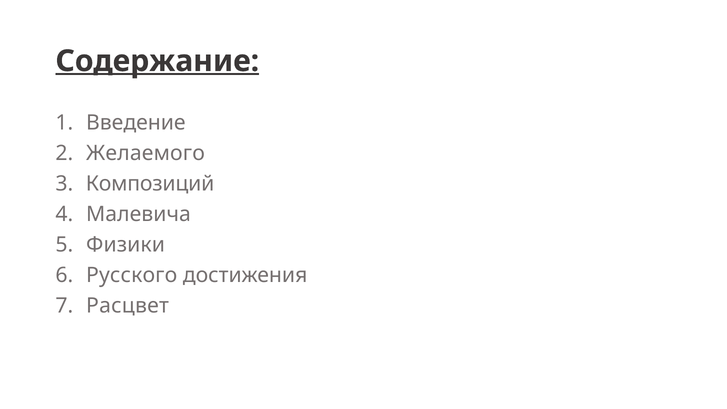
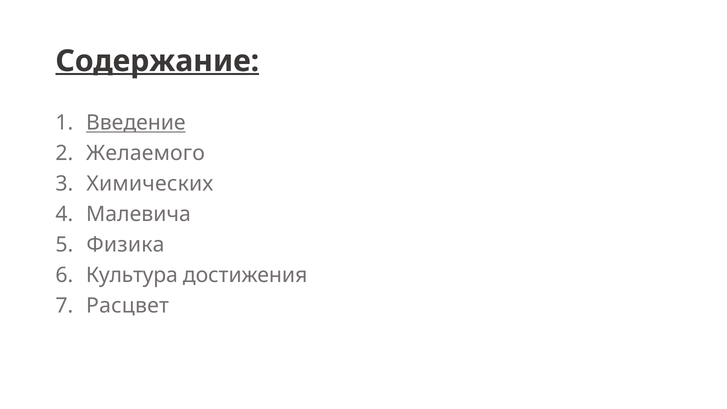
Введение underline: none -> present (136, 123)
Композиций: Композиций -> Химических (150, 184)
Физики: Физики -> Физика (125, 245)
Русского: Русского -> Культура (132, 275)
